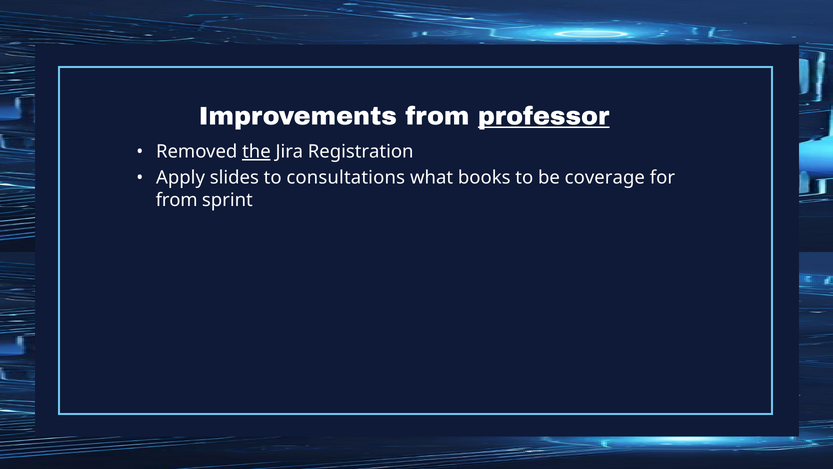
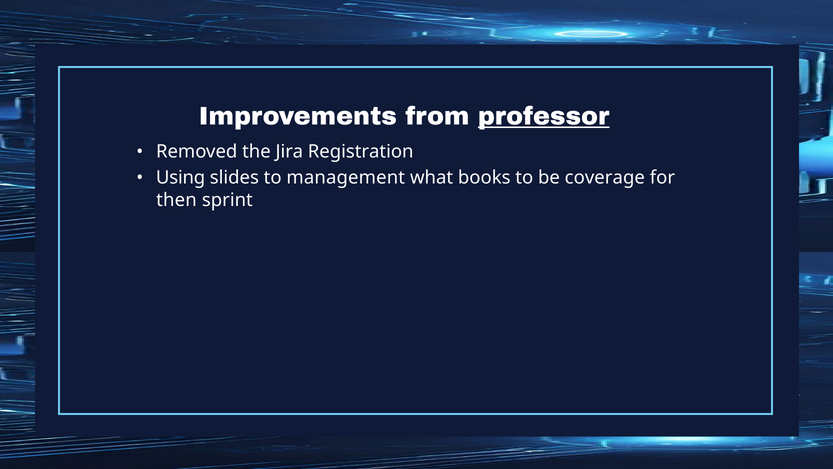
the underline: present -> none (256, 152)
Apply: Apply -> Using (181, 178)
consultations: consultations -> management (346, 178)
from: from -> then (176, 200)
